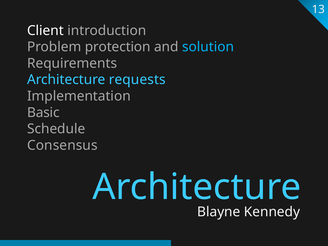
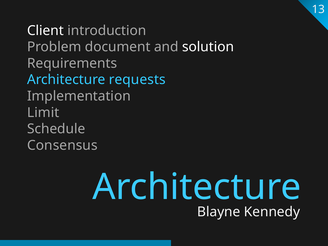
protection: protection -> document (118, 47)
solution colour: light blue -> white (208, 47)
Basic: Basic -> Limit (43, 113)
